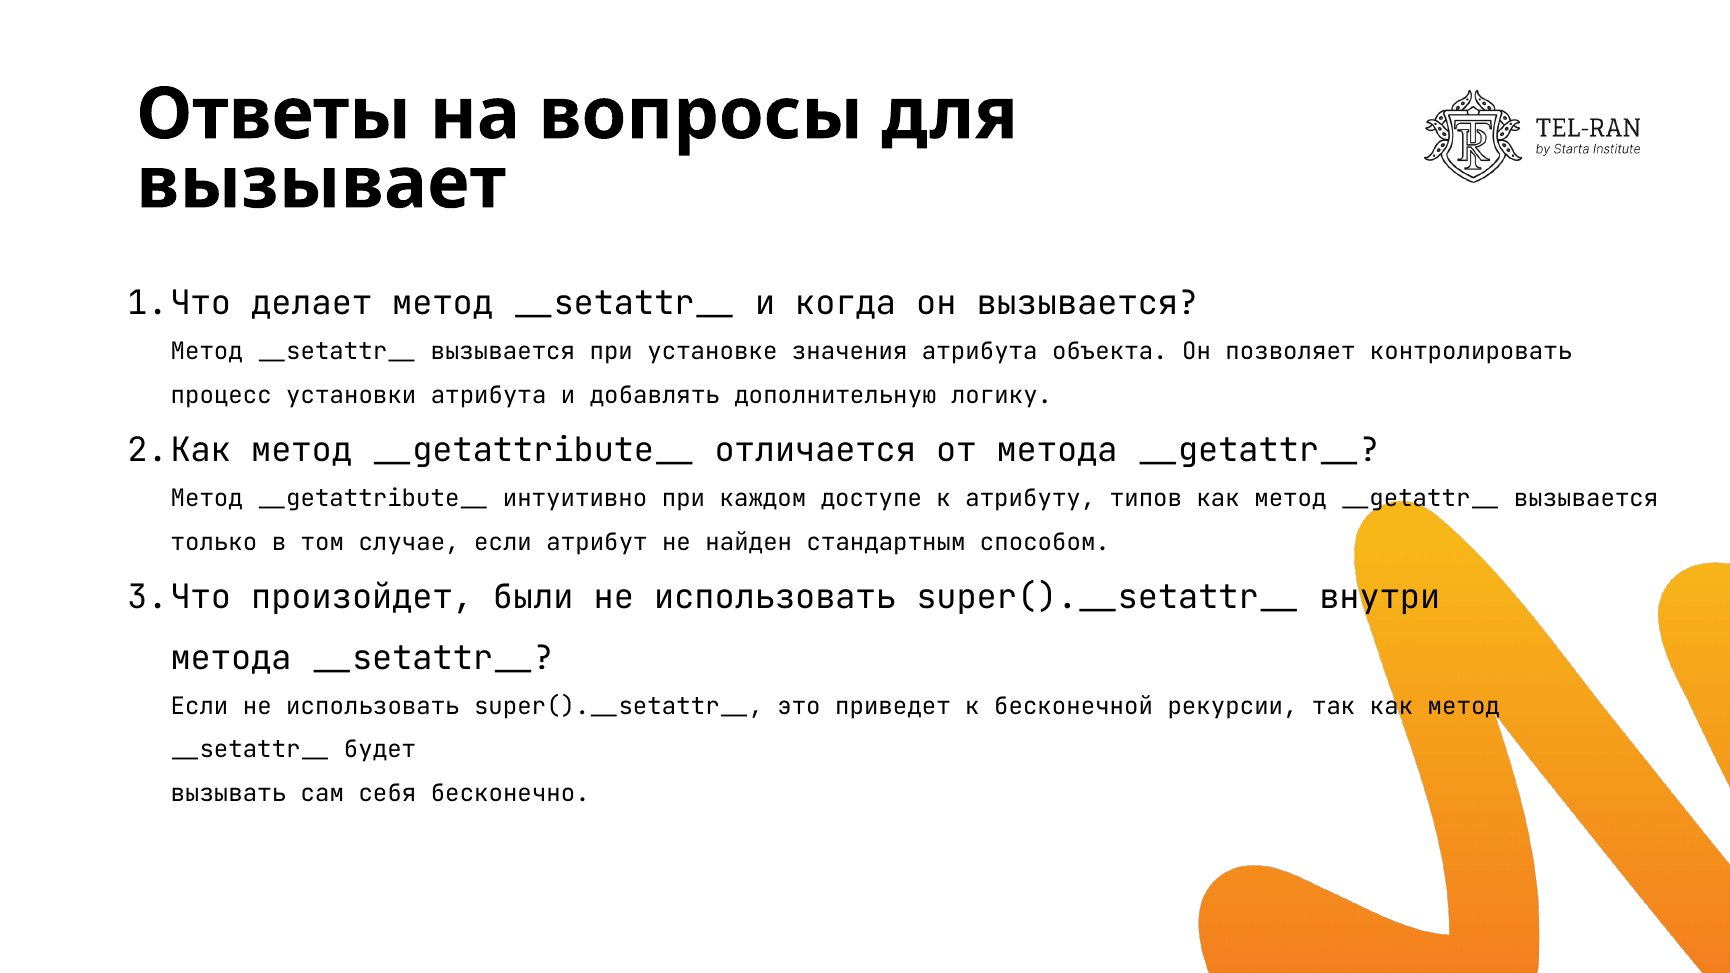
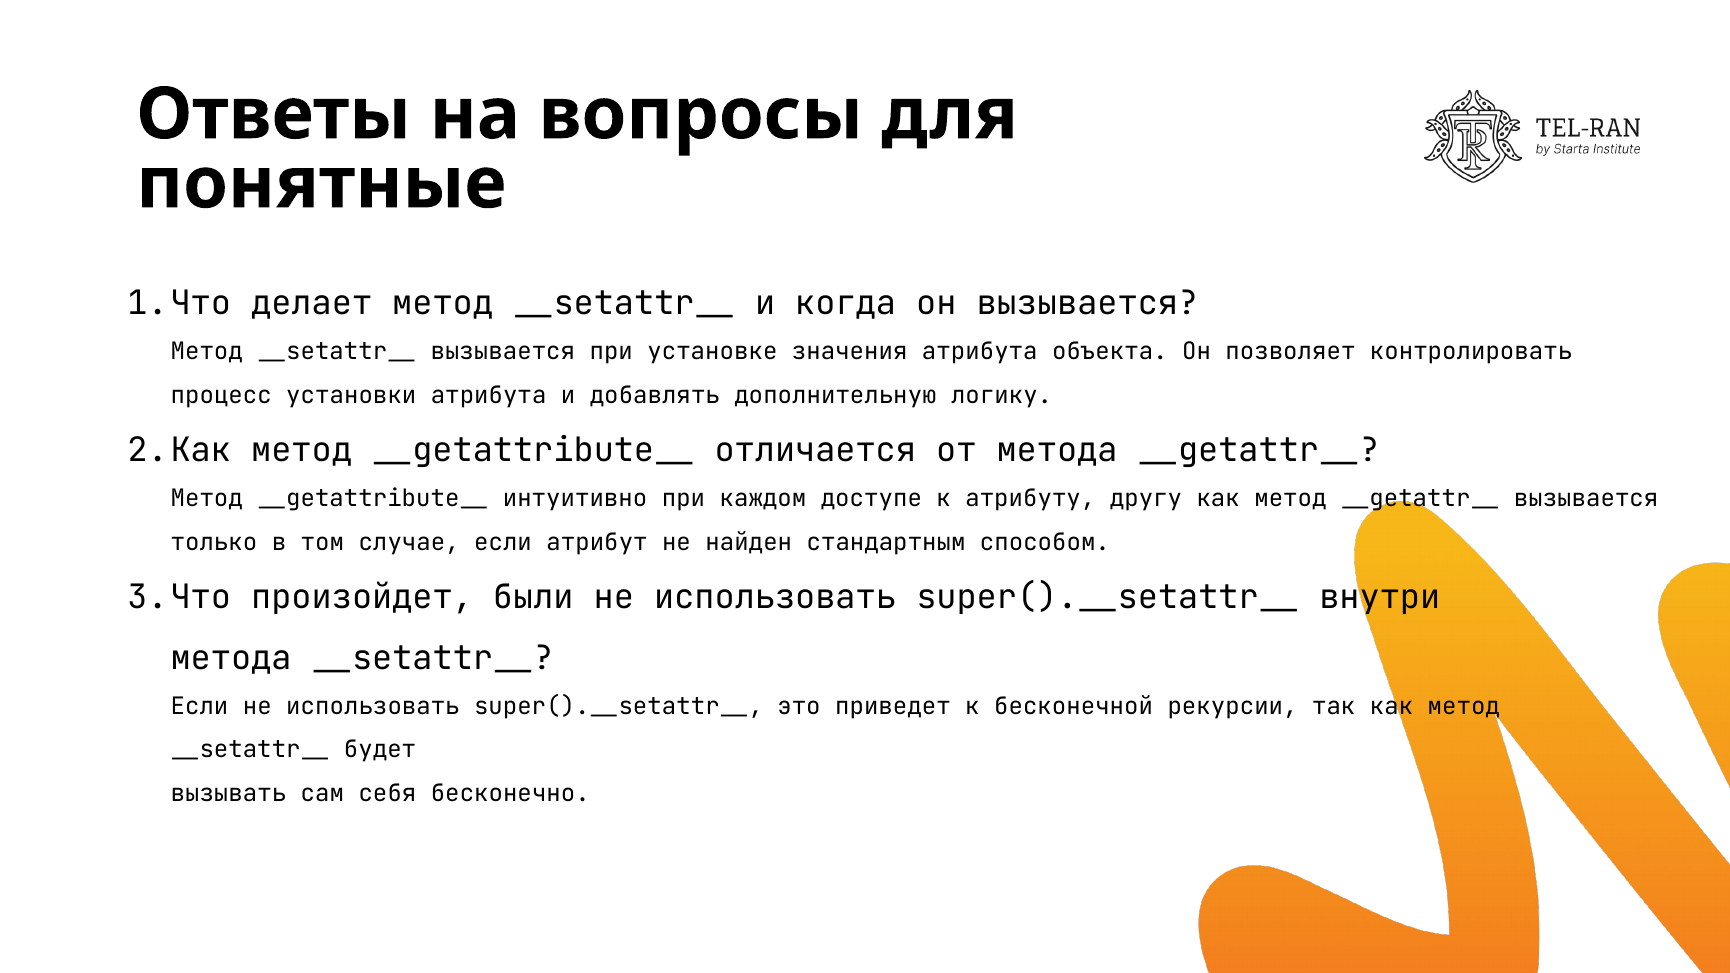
вызывает: вызывает -> понятные (321, 184)
типов: типов -> другу (1146, 499)
